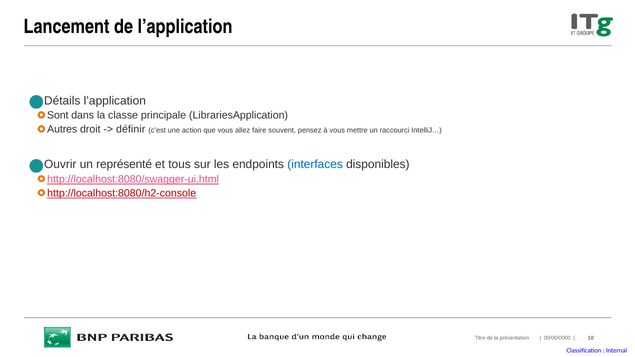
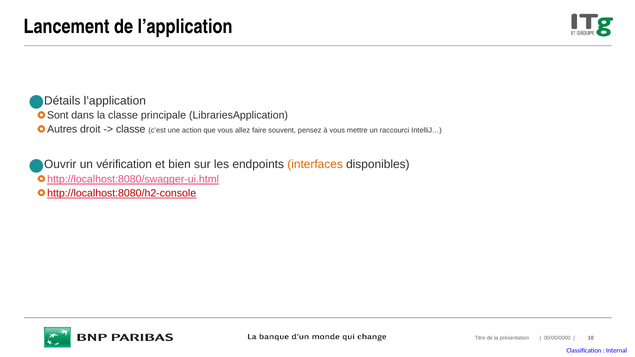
définir: définir -> classe (131, 130)
représenté: représenté -> vérification (124, 165)
tous: tous -> bien (180, 165)
interfaces colour: blue -> orange (315, 165)
